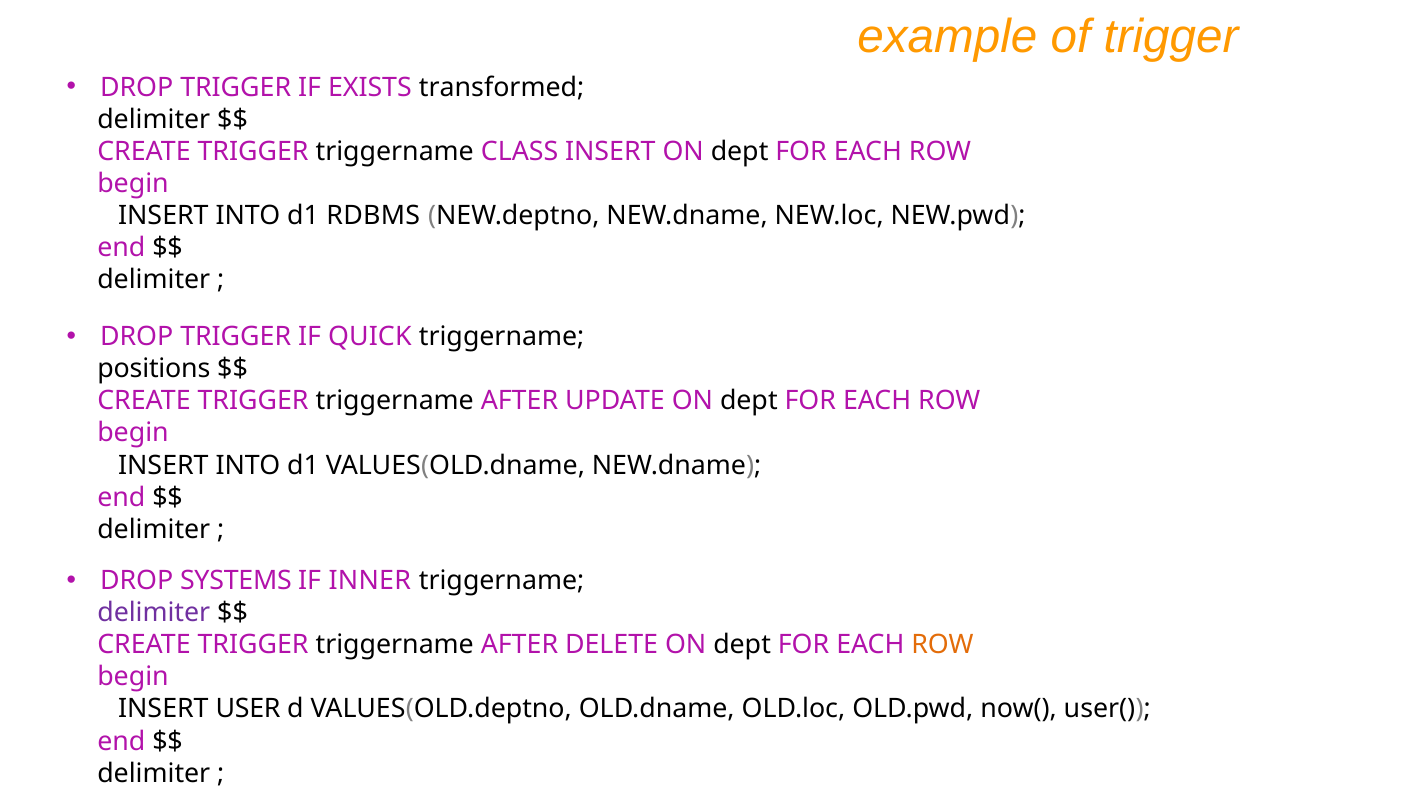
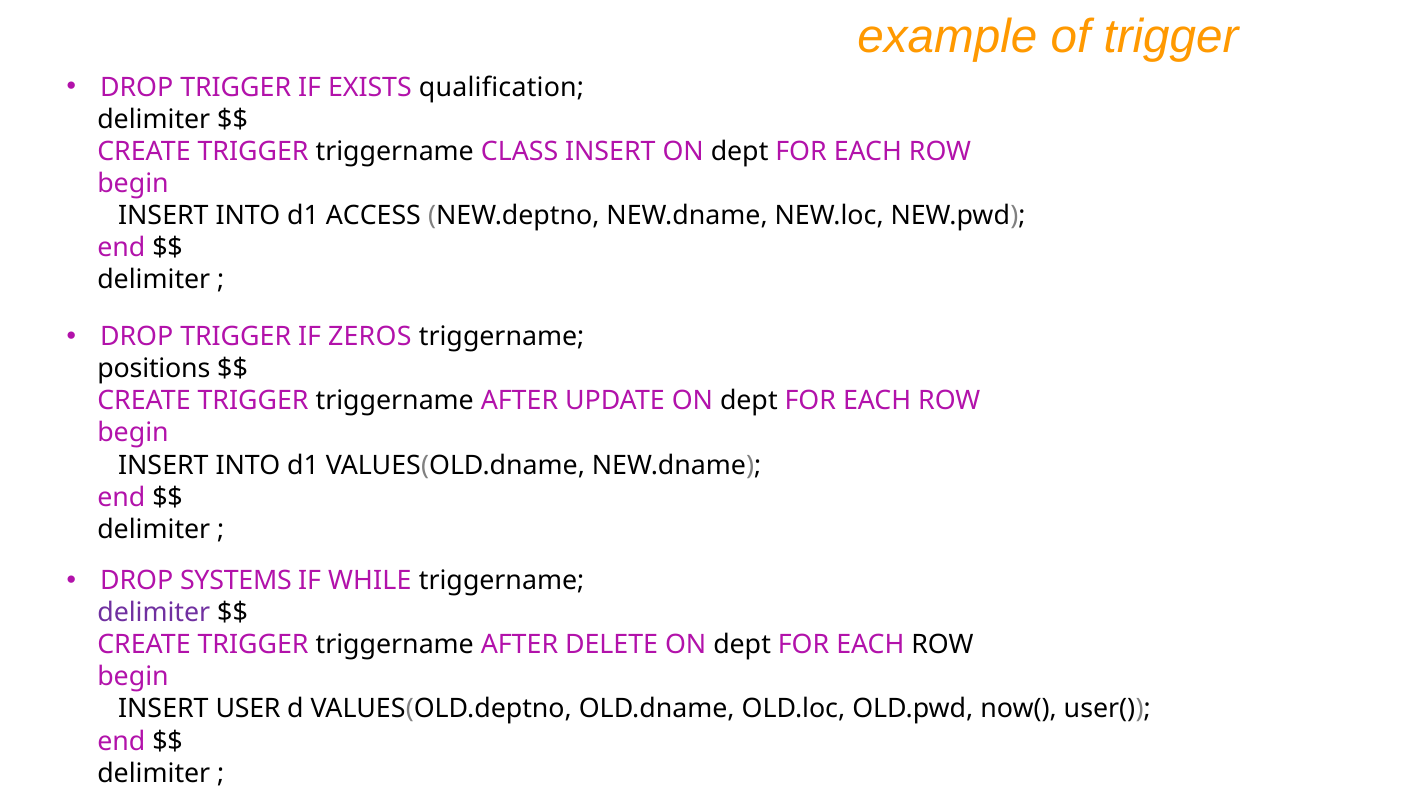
transformed: transformed -> qualification (502, 87)
RDBMS: RDBMS -> ACCESS (373, 216)
QUICK: QUICK -> ZEROS (370, 337)
INNER: INNER -> WHILE (370, 581)
ROW colour: orange -> black (943, 645)
